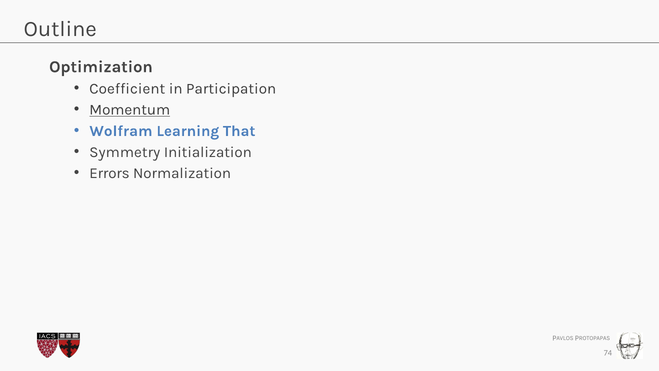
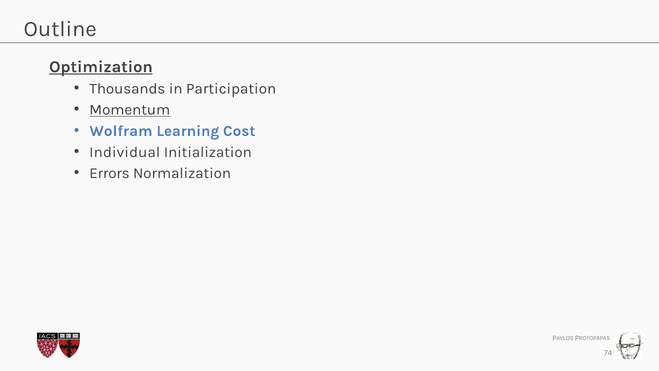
Optimization underline: none -> present (101, 67)
Coefficient: Coefficient -> Thousands (127, 89)
That: That -> Cost (239, 131)
Symmetry: Symmetry -> Individual (125, 152)
